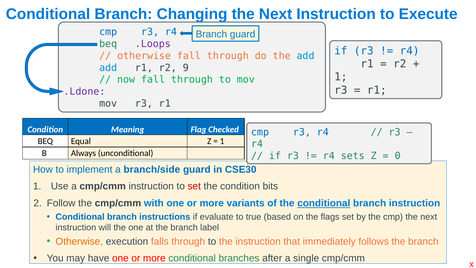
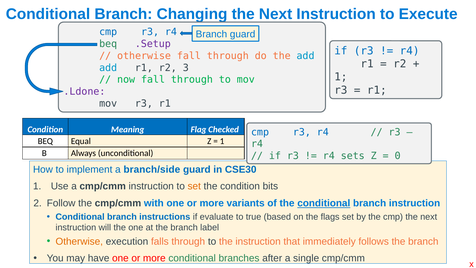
.Loops: .Loops -> .Setup (153, 44)
9: 9 -> 3 (186, 68)
set colour: red -> orange (194, 186)
